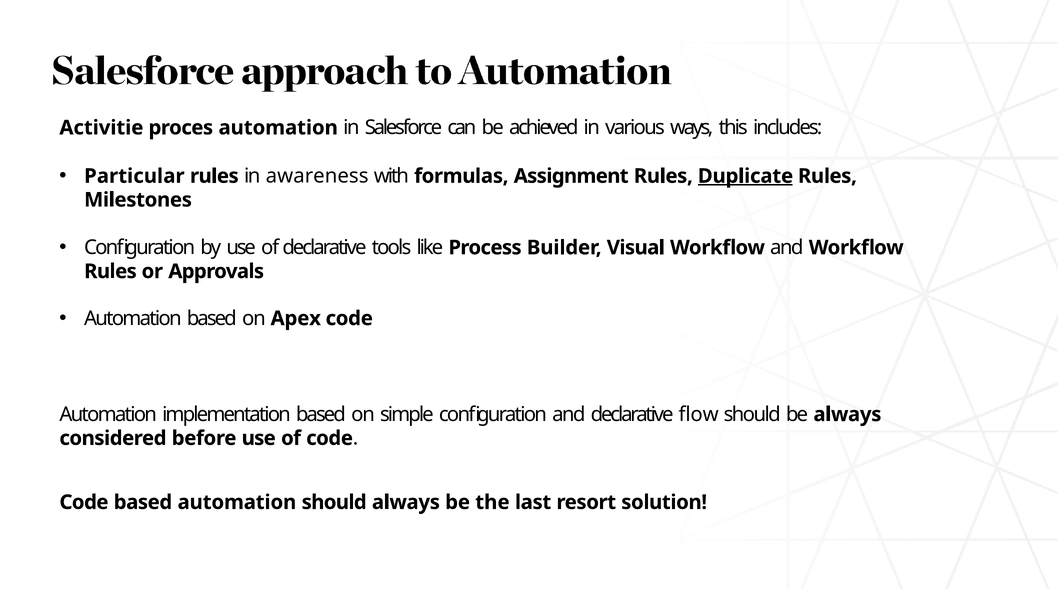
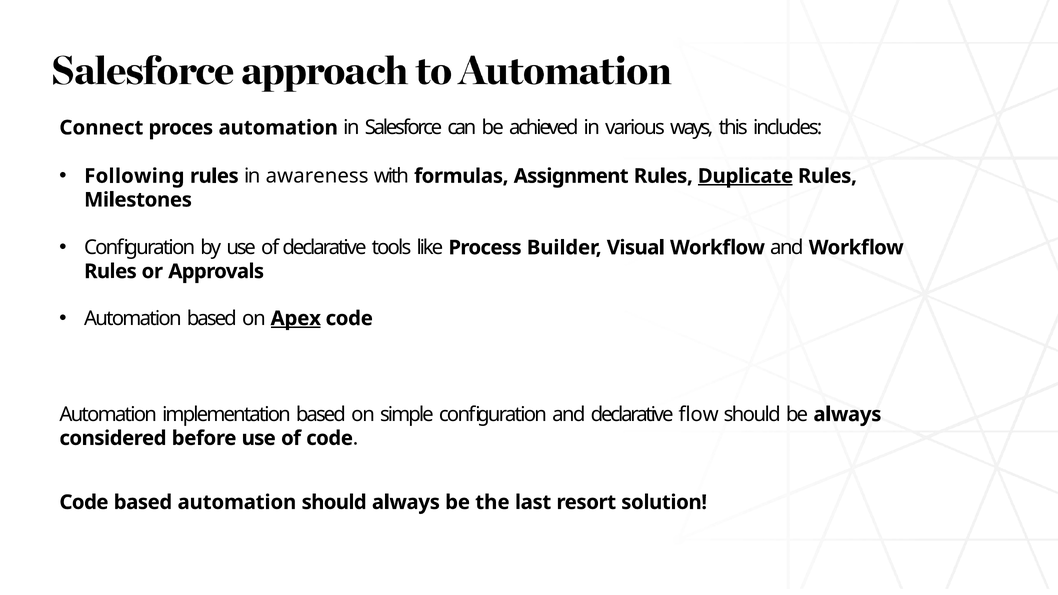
Activitie: Activitie -> Connect (101, 128)
Particular: Particular -> Following (134, 176)
Apex underline: none -> present (296, 318)
